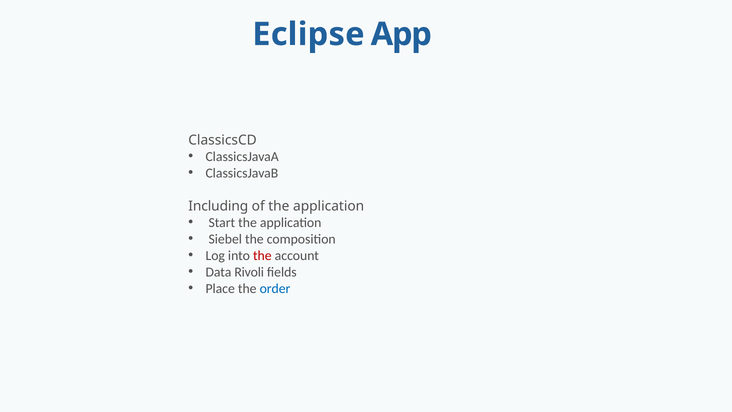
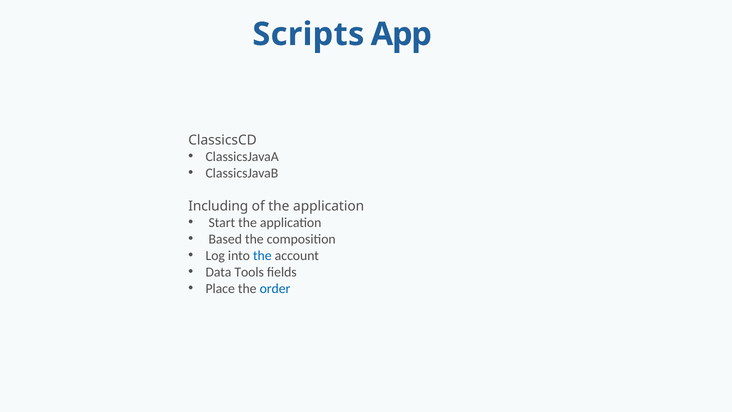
Eclipse: Eclipse -> Scripts (308, 34)
Siebel: Siebel -> Based (225, 239)
the colour: red -> blue (262, 255)
Rivoli: Rivoli -> Tools (249, 272)
